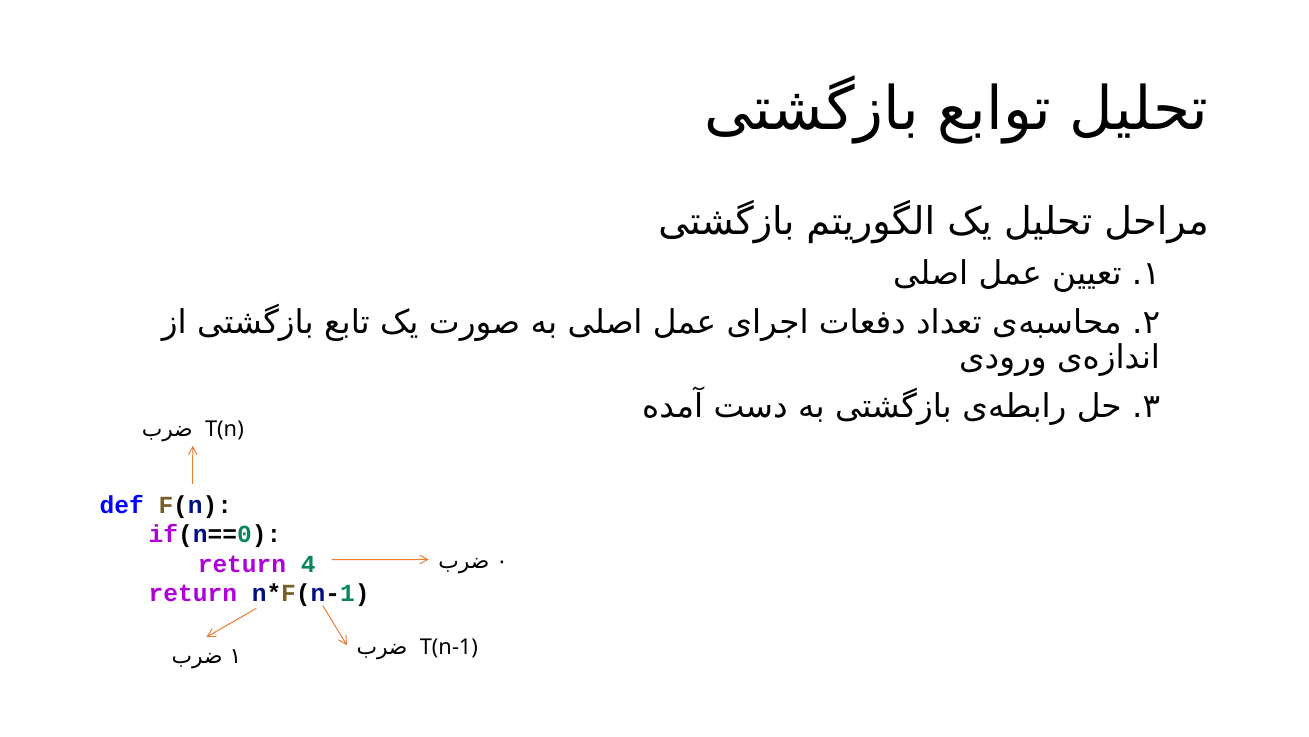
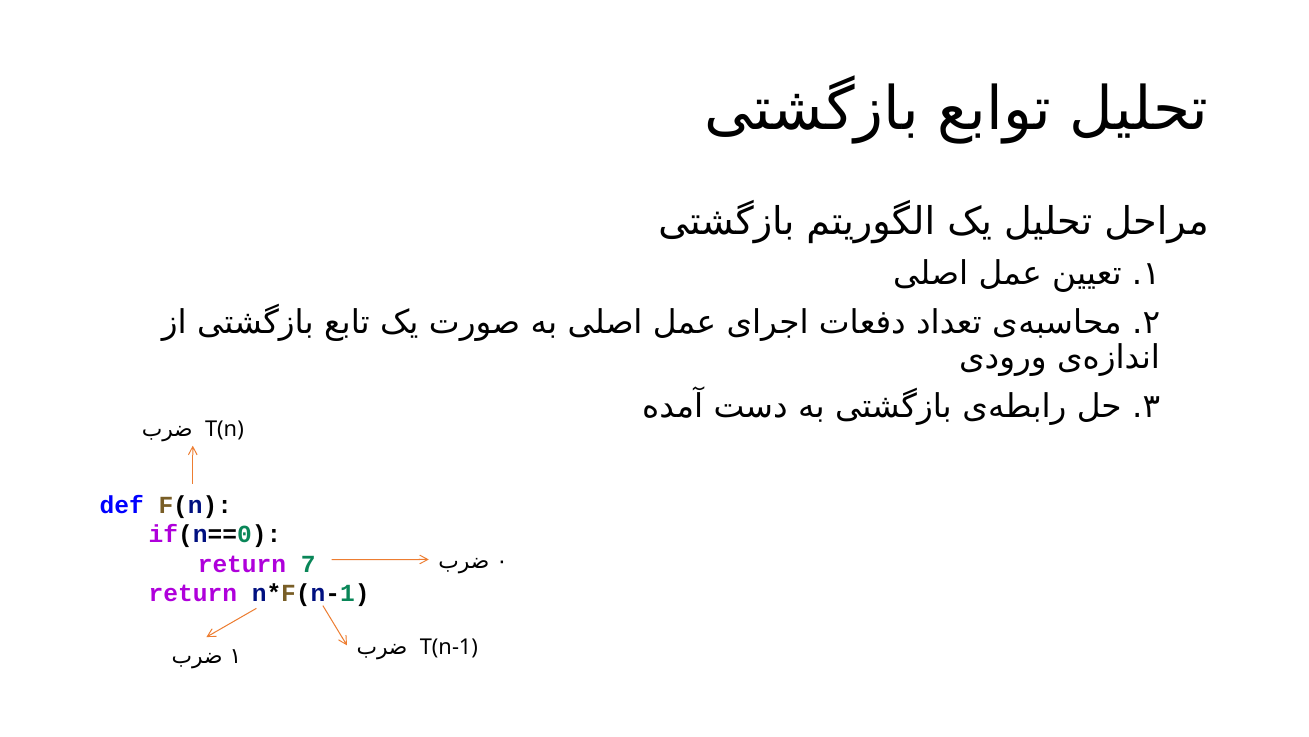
4: 4 -> 7 (308, 564)
